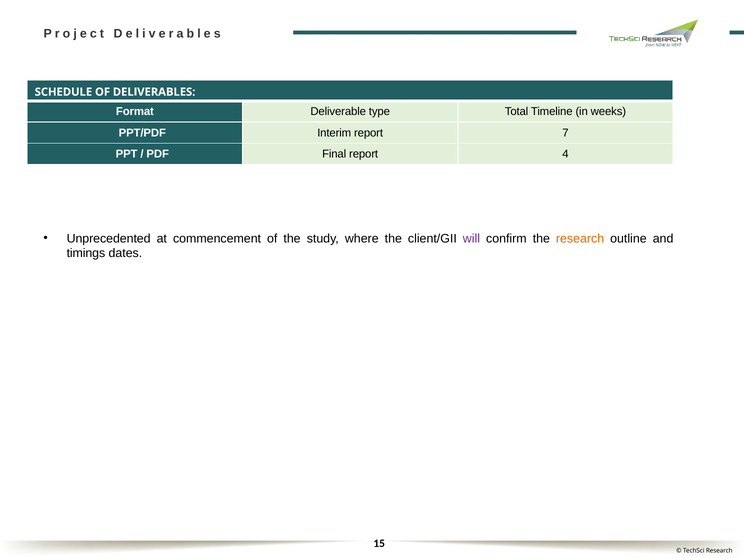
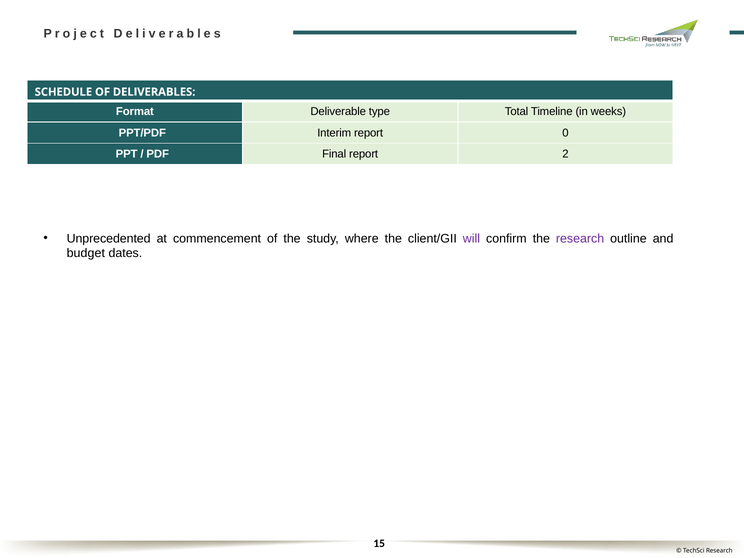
7: 7 -> 0 (565, 133)
4: 4 -> 2 (565, 154)
research colour: orange -> purple (580, 238)
timings: timings -> budget (86, 253)
